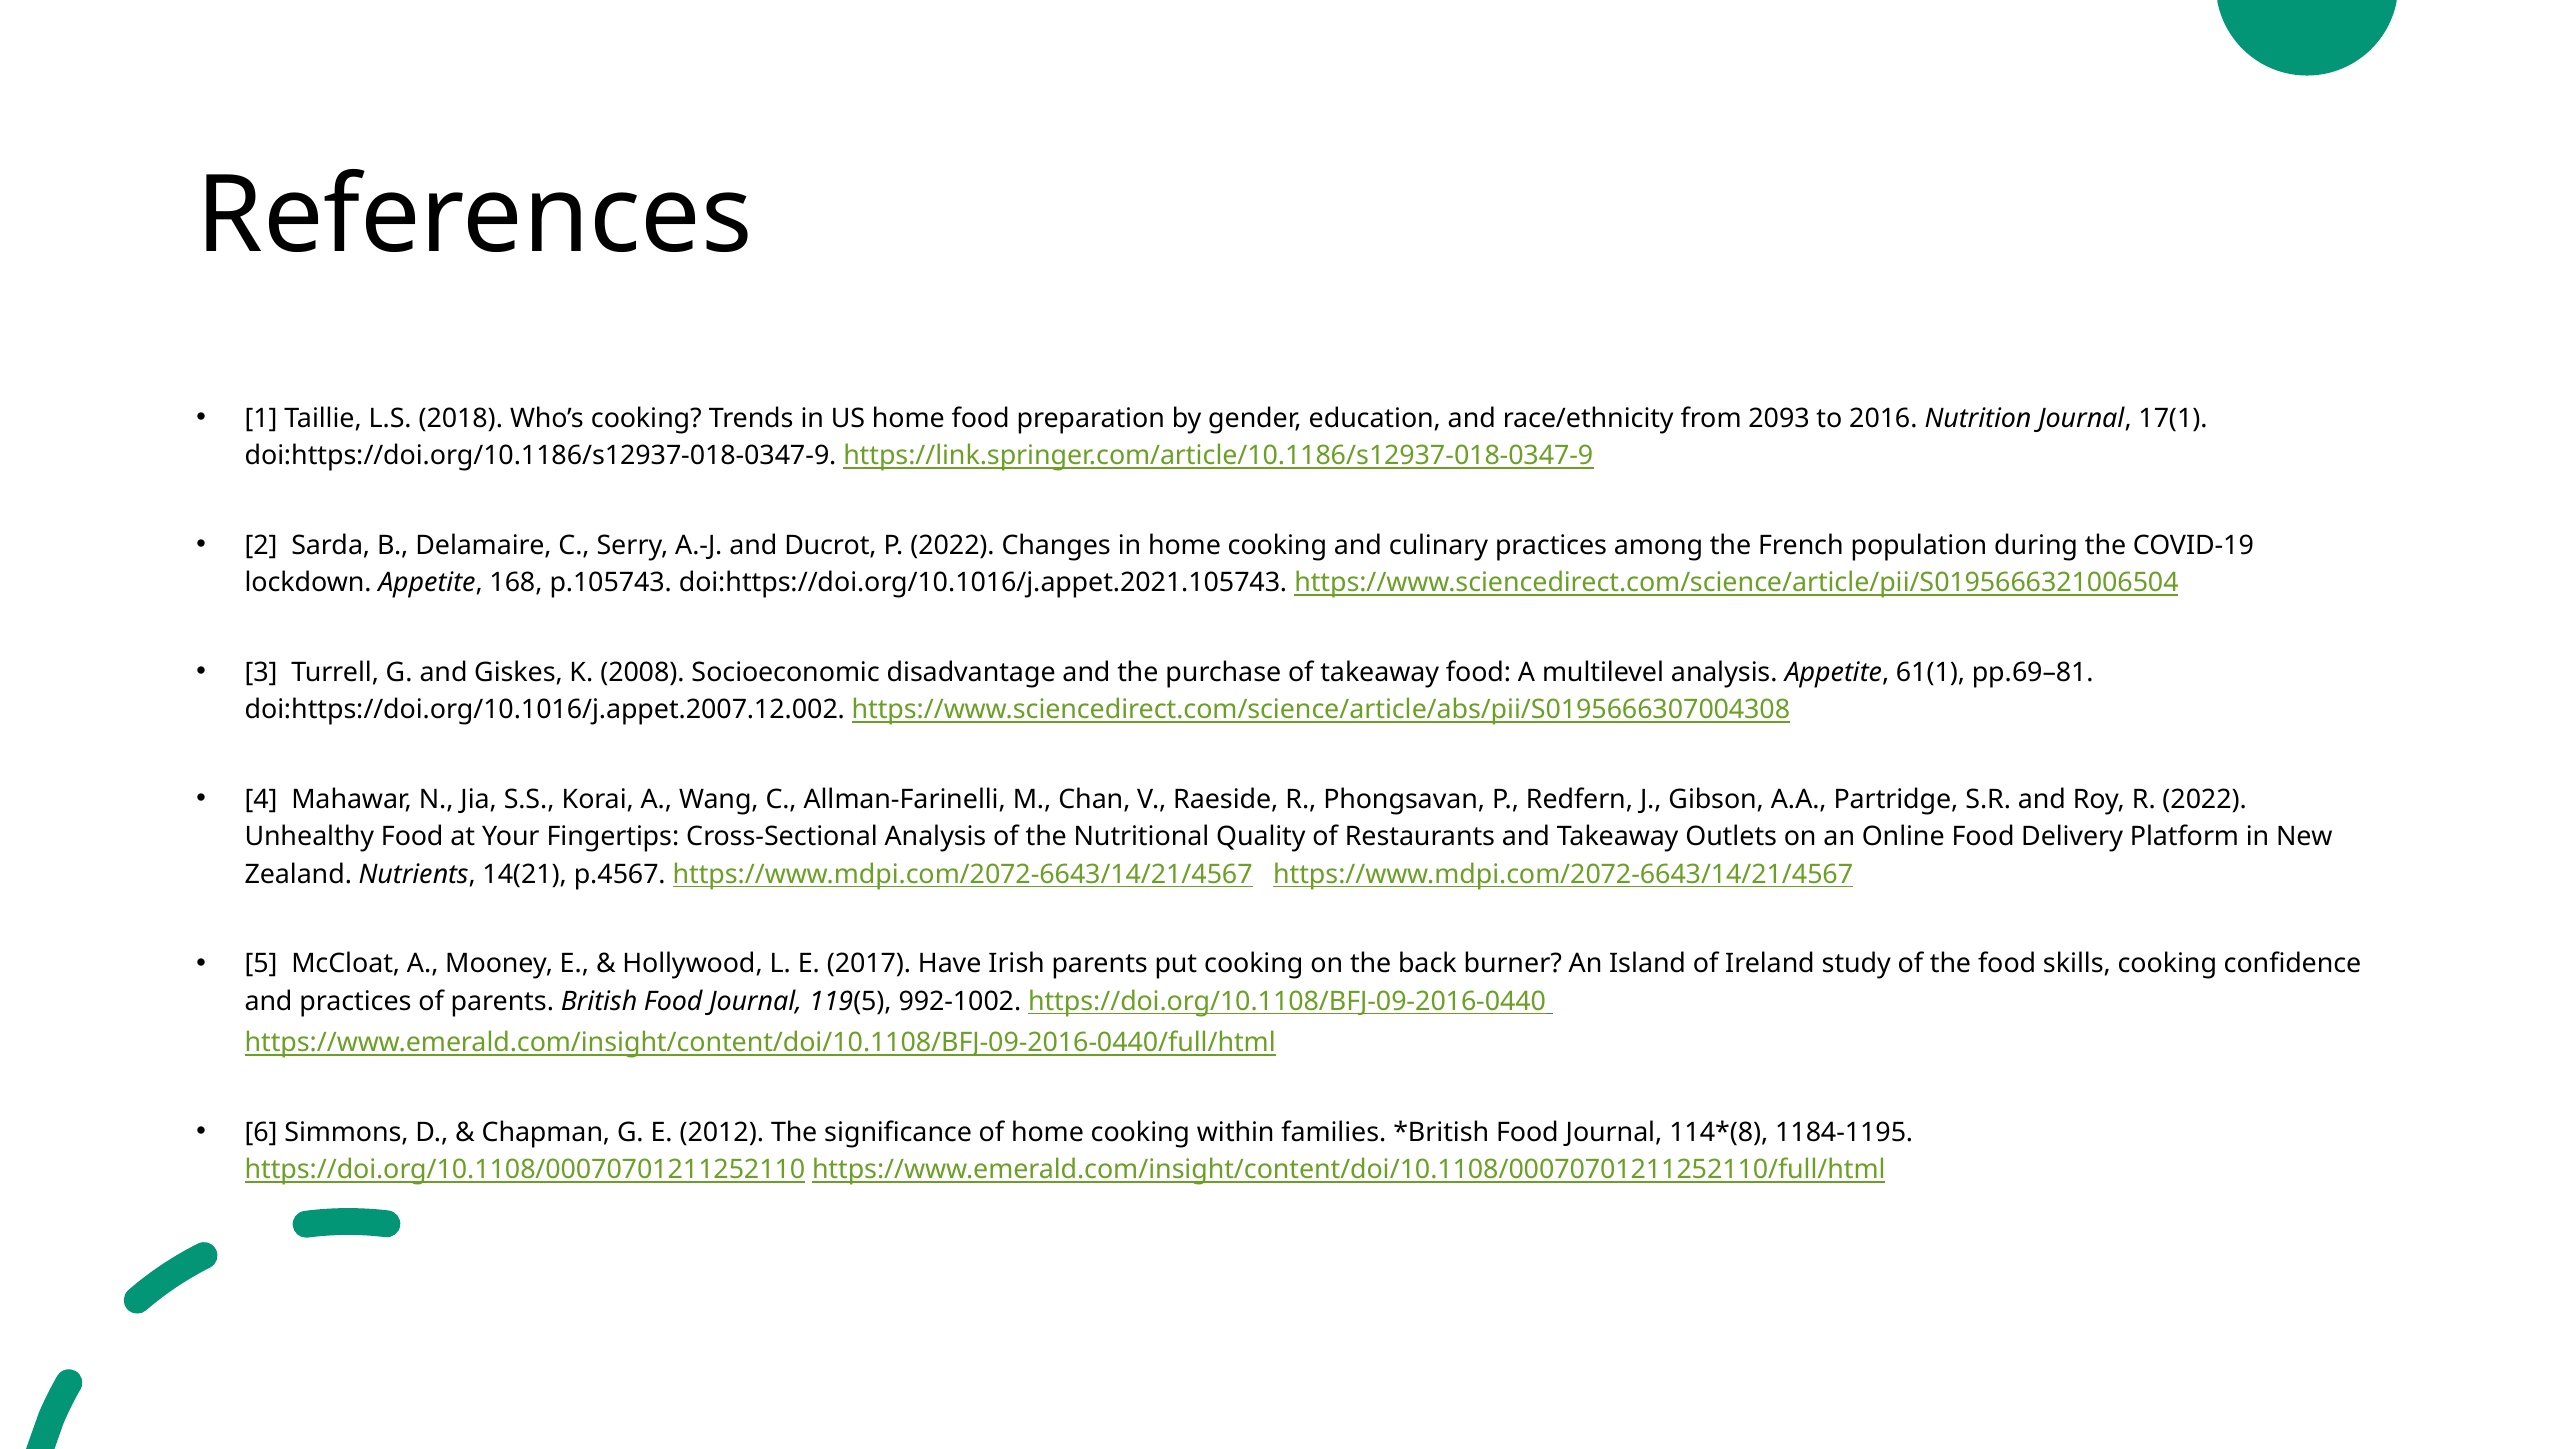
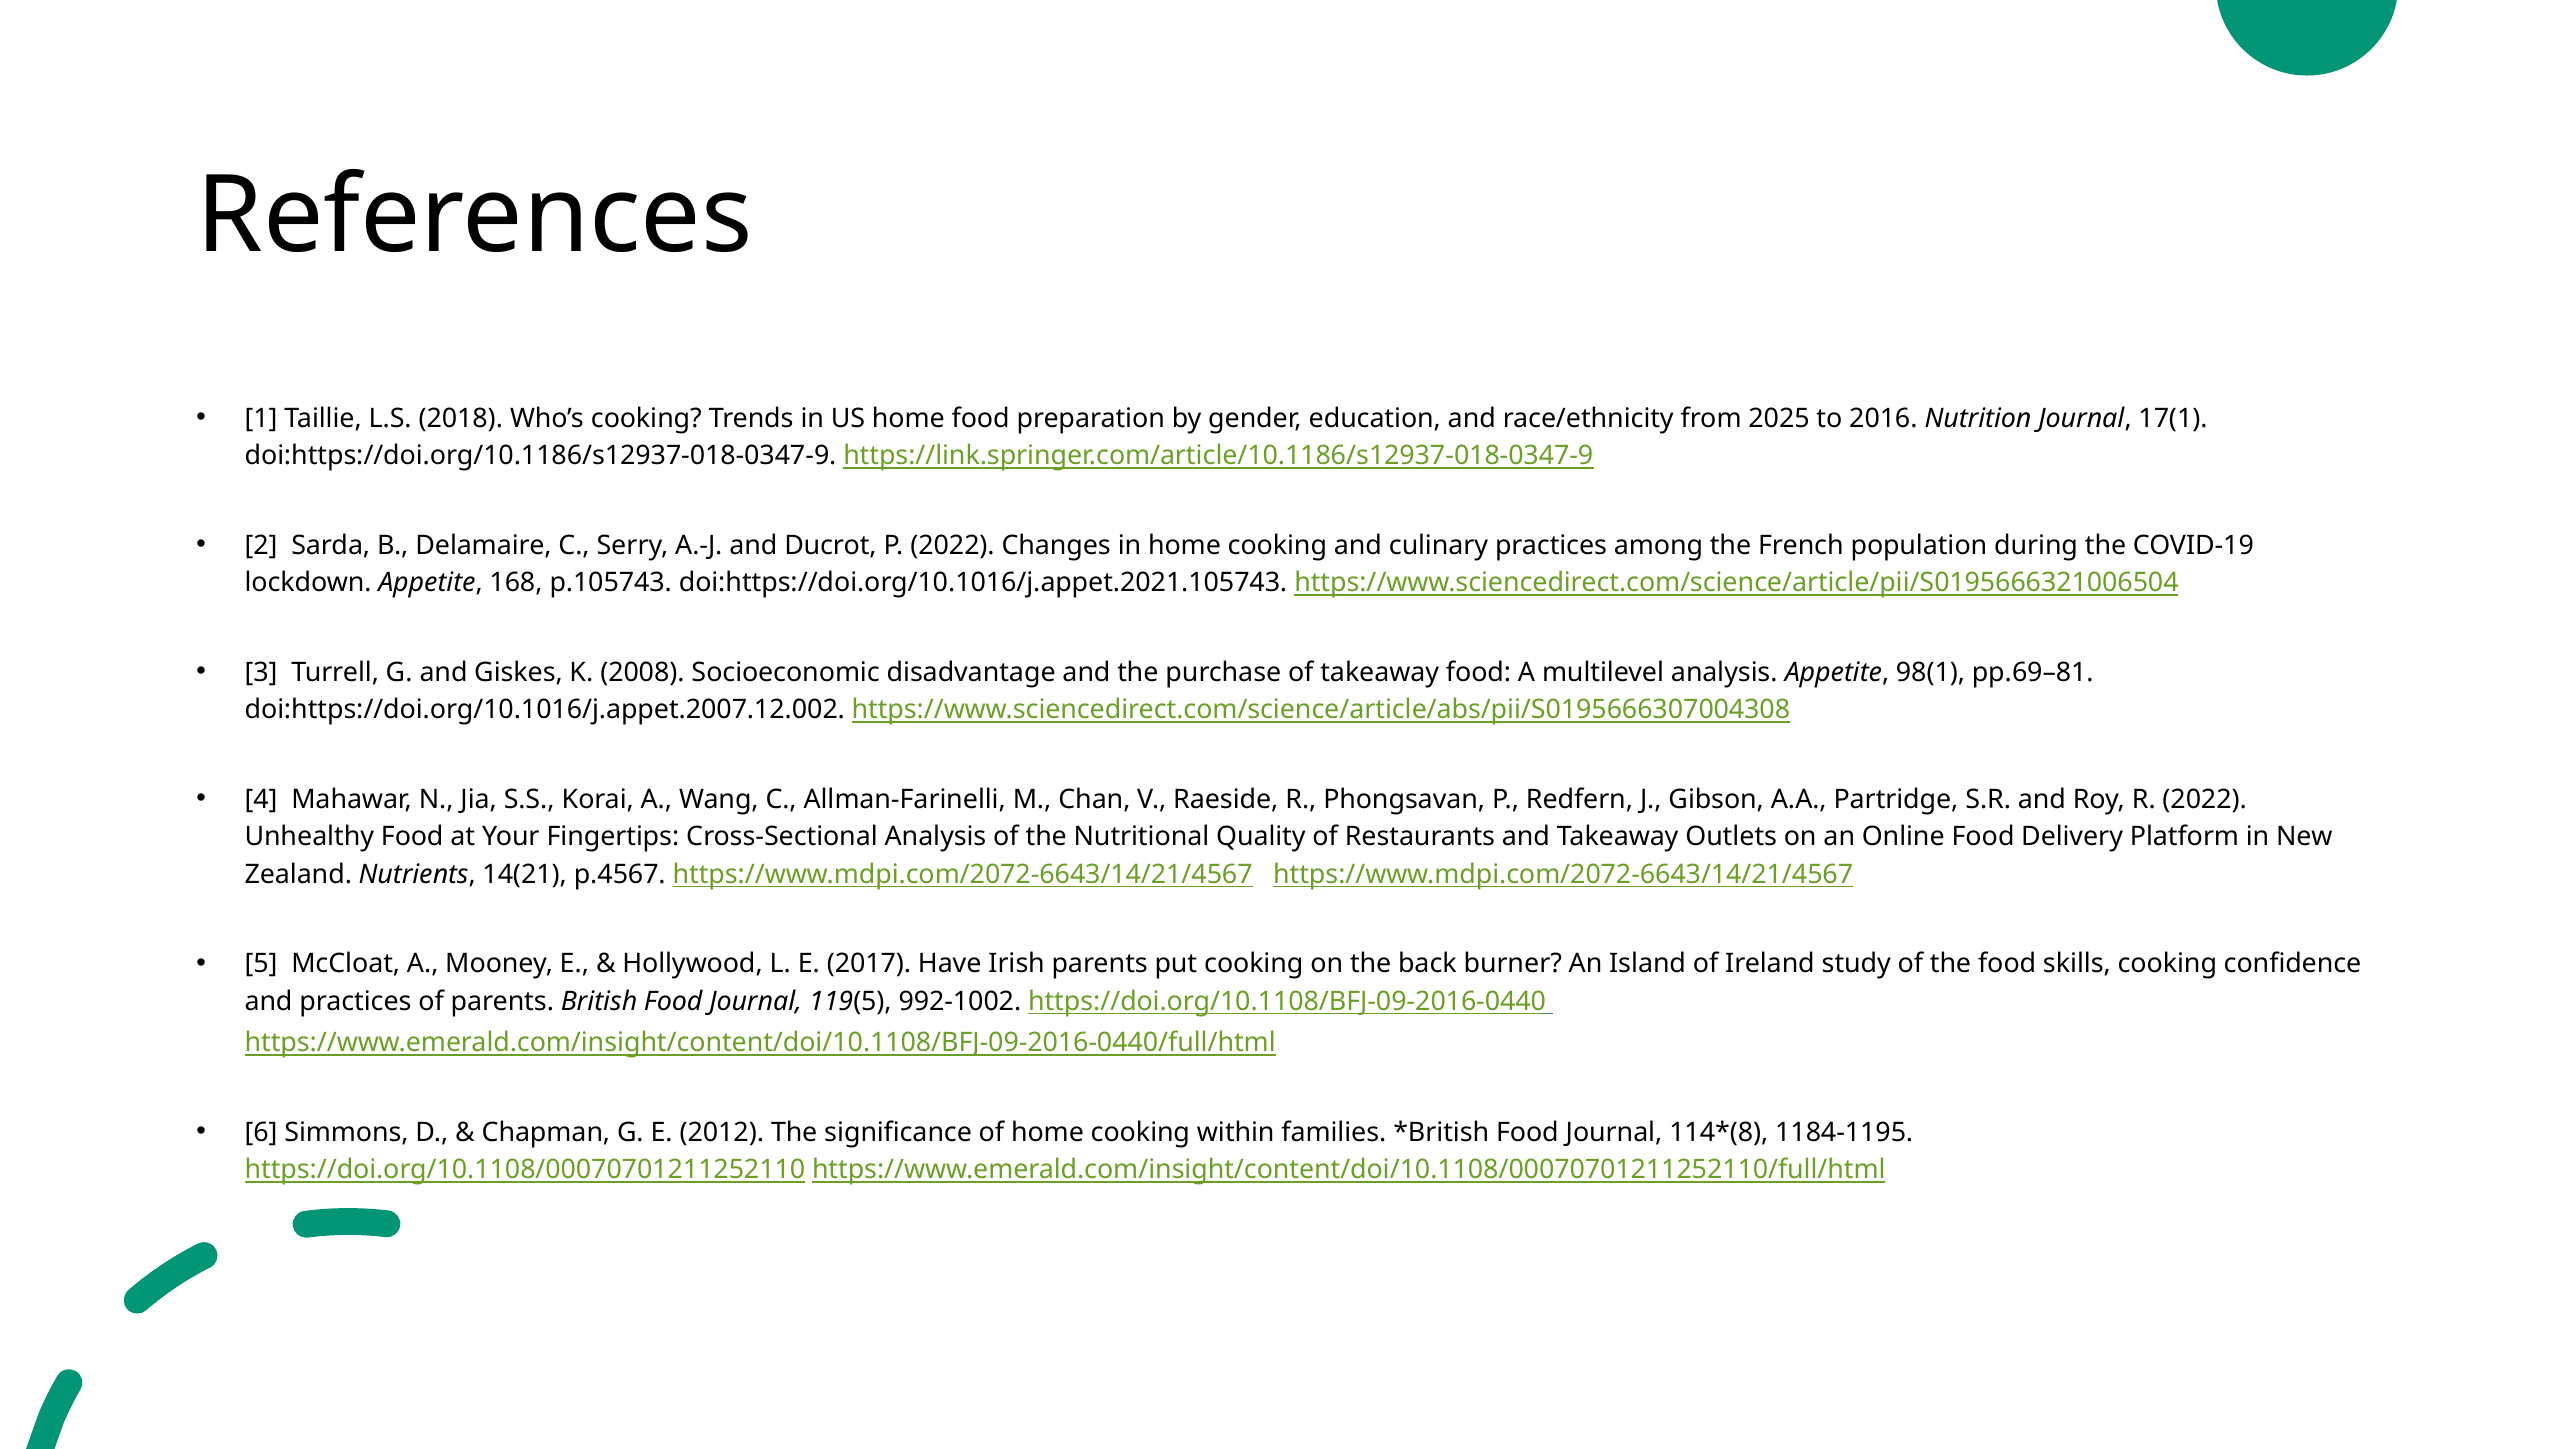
2093: 2093 -> 2025 (1779, 418)
61(1: 61(1 -> 98(1 (1931, 672)
